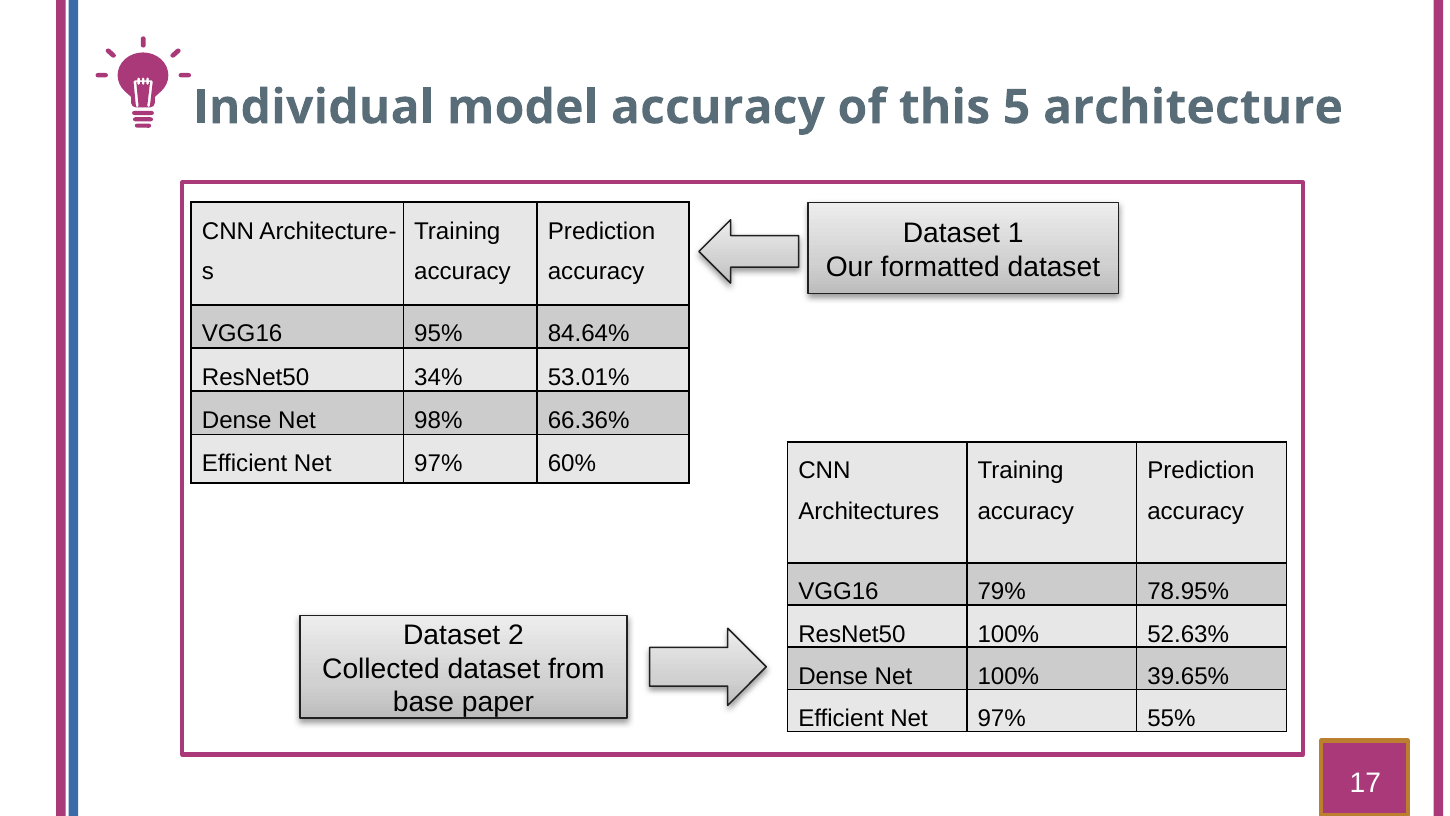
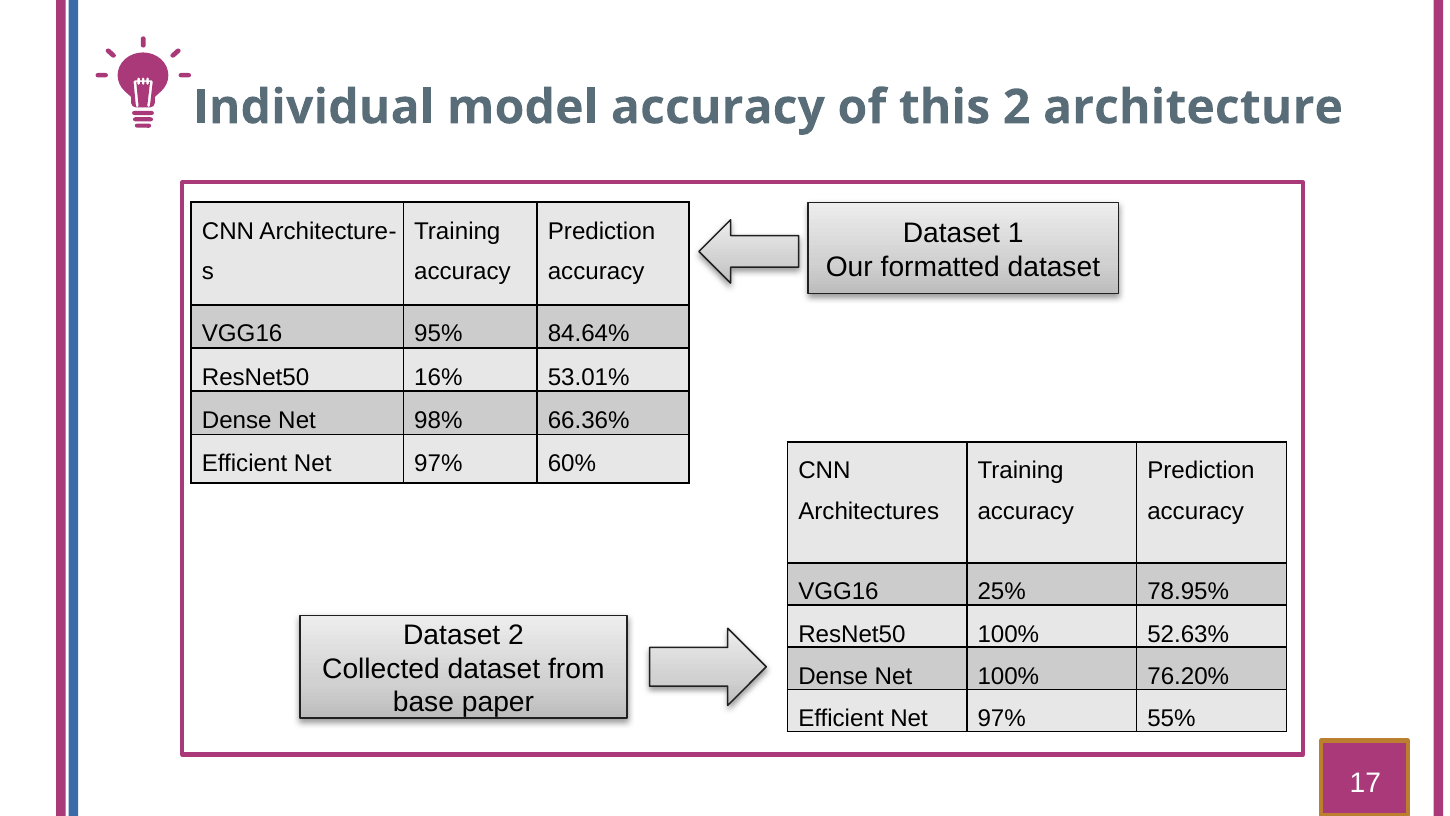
this 5: 5 -> 2 (1017, 107)
34%: 34% -> 16% (438, 377)
79%: 79% -> 25% (1002, 592)
39.65%: 39.65% -> 76.20% (1188, 676)
